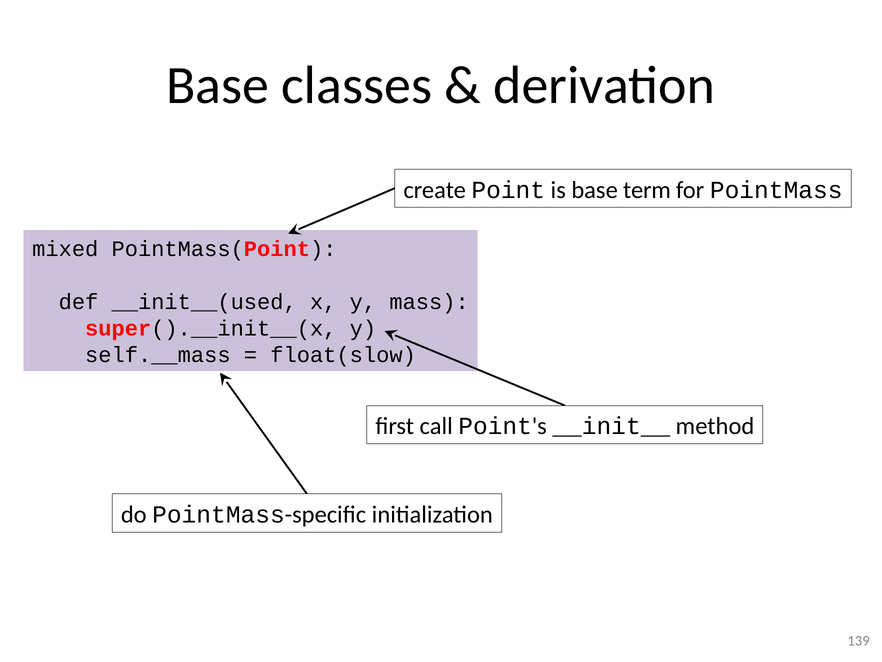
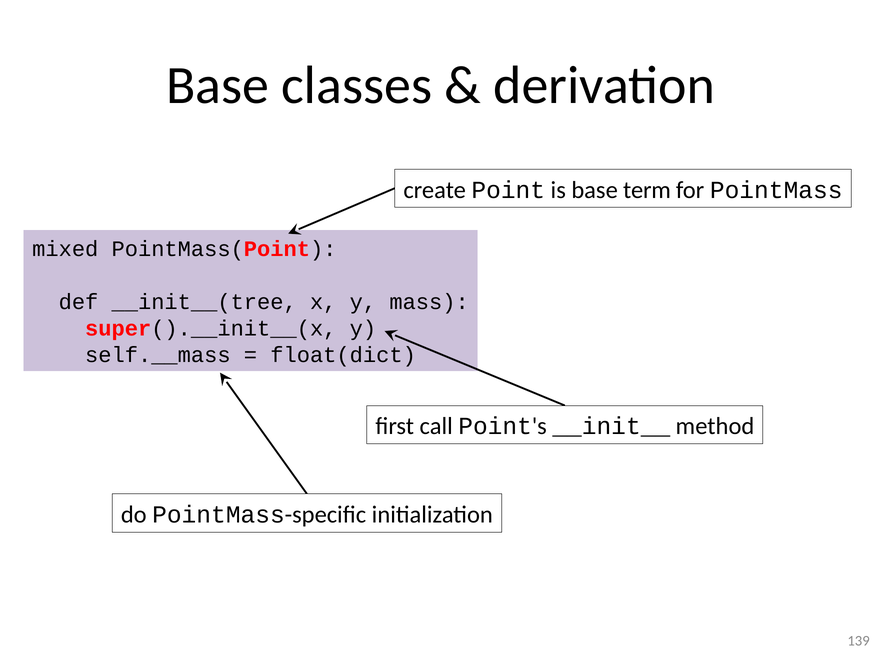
__init__(used: __init__(used -> __init__(tree (204, 302)
float(slow: float(slow -> float(dict (343, 355)
